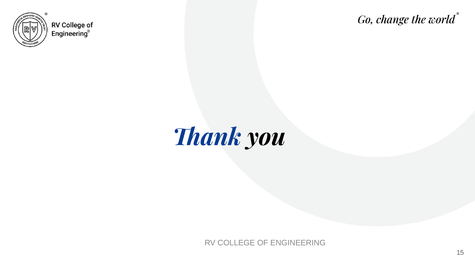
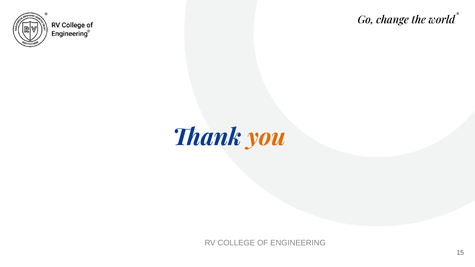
you colour: black -> orange (266, 137)
